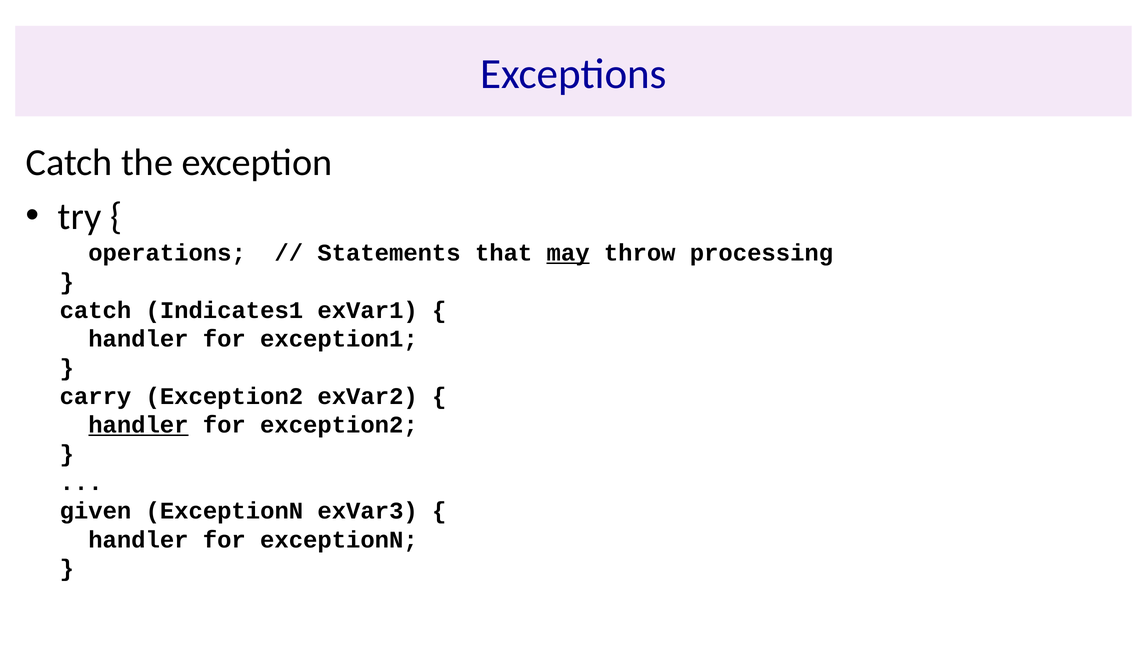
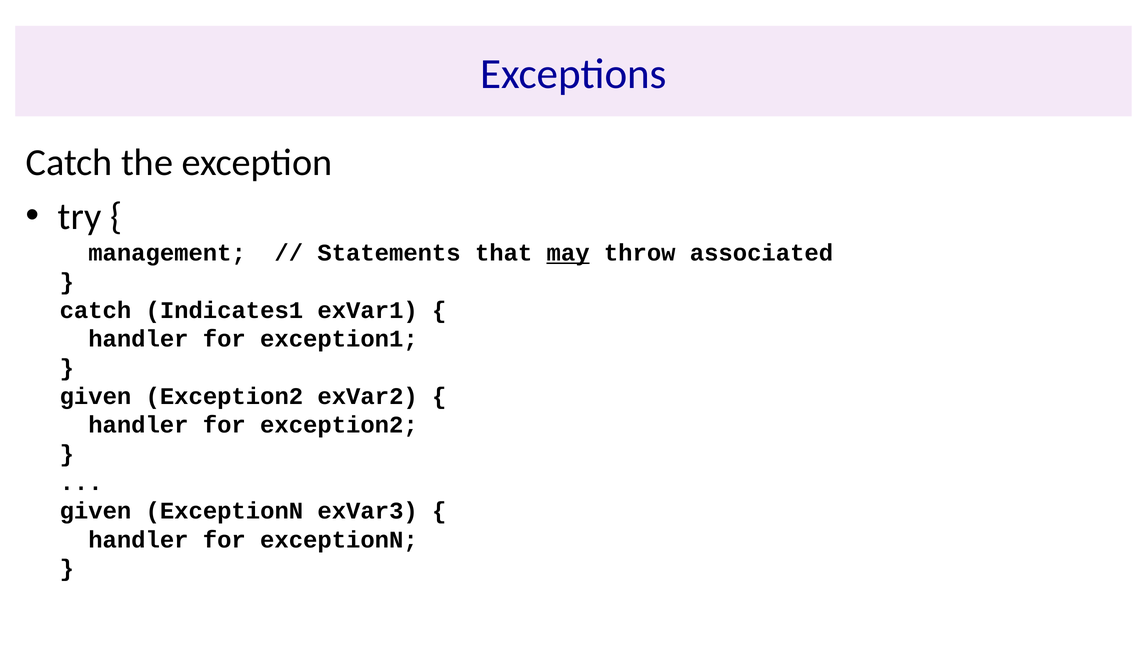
operations: operations -> management (167, 253)
processing: processing -> associated (761, 253)
carry: carry -> given (95, 396)
handler underline: present -> none (138, 425)
